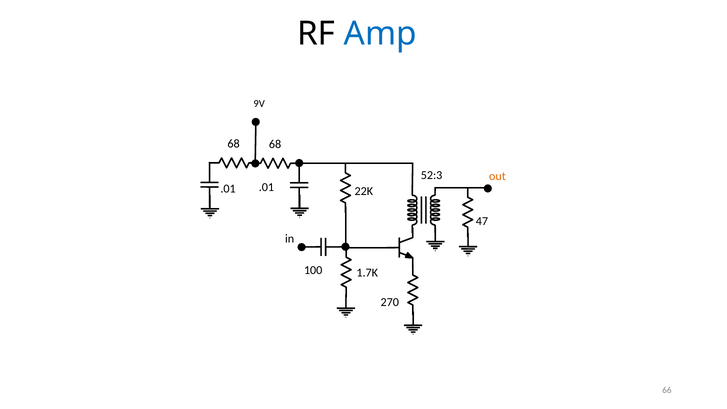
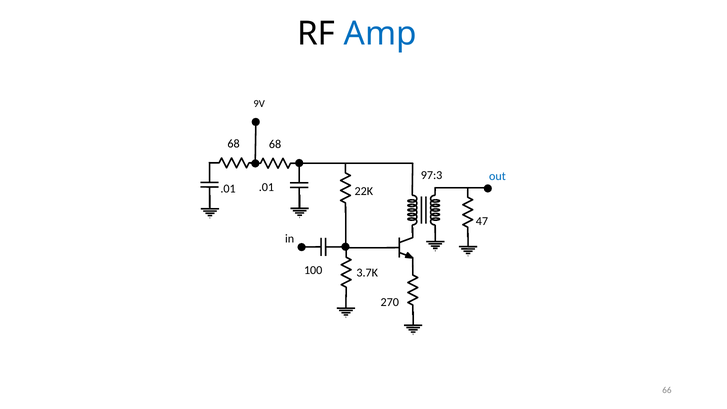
52:3: 52:3 -> 97:3 (432, 175)
out colour: orange -> blue (497, 176)
1.7K: 1.7K -> 3.7K (367, 273)
